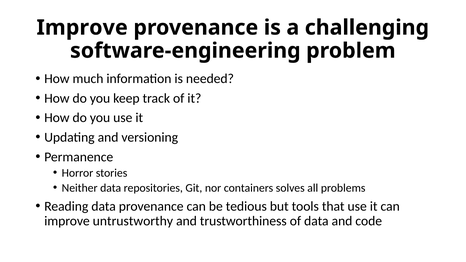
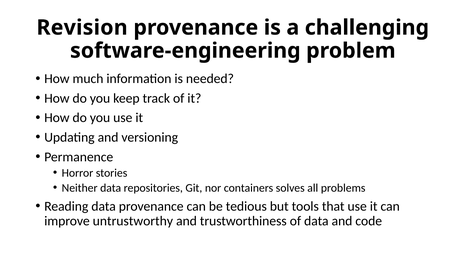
Improve: Improve -> Revision (82, 28)
